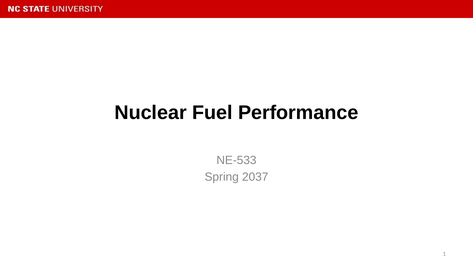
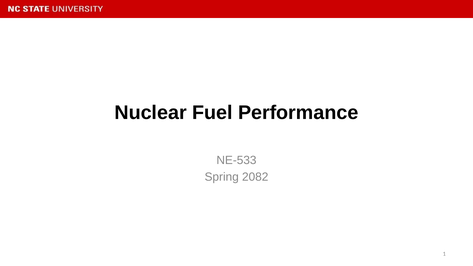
2037: 2037 -> 2082 (255, 177)
